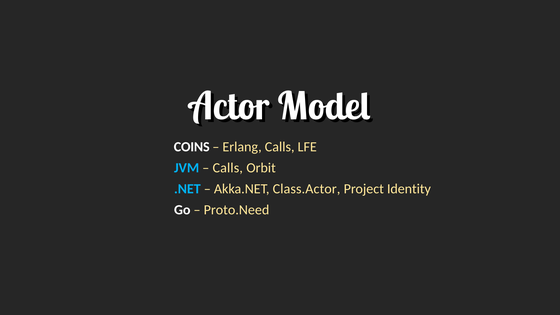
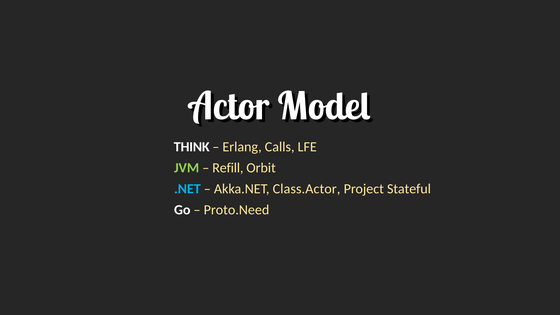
COINS: COINS -> THINK (192, 147)
JVM colour: light blue -> light green (187, 168)
Calls: Calls -> Refill (228, 168)
Identity: Identity -> Stateful (409, 189)
